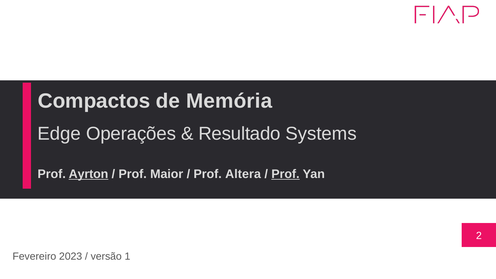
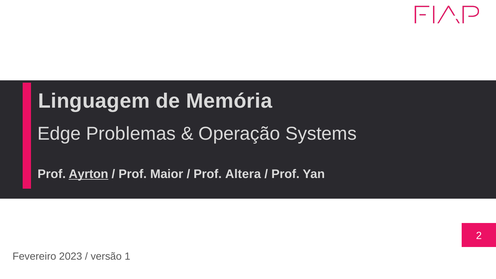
Compactos: Compactos -> Linguagem (94, 101)
Operações: Operações -> Problemas (131, 134)
Resultado: Resultado -> Operação (239, 134)
Prof underline: present -> none (285, 174)
